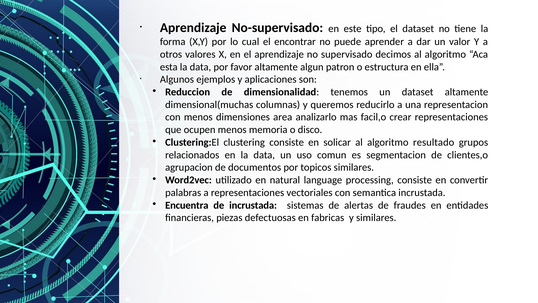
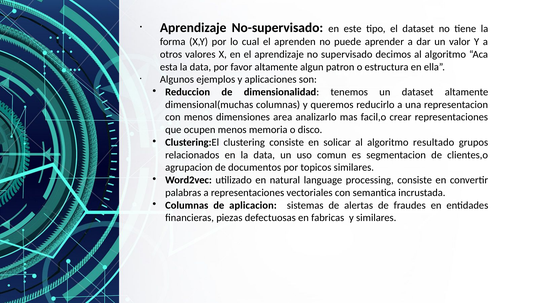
encontrar: encontrar -> aprenden (295, 42)
Encuentra: Encuentra -> Columnas (187, 205)
de incrustada: incrustada -> aplicacion (253, 205)
